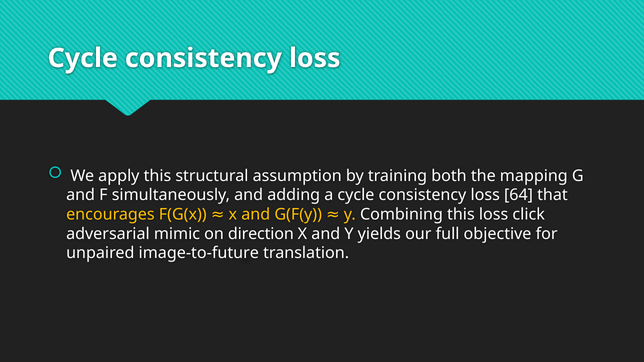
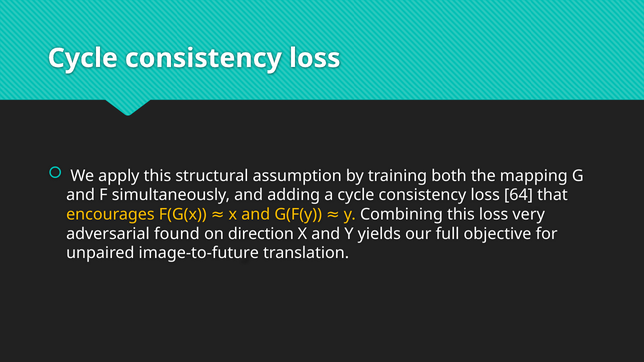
click: click -> very (529, 215)
mimic: mimic -> found (177, 234)
